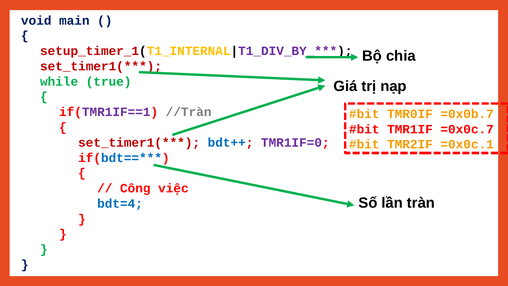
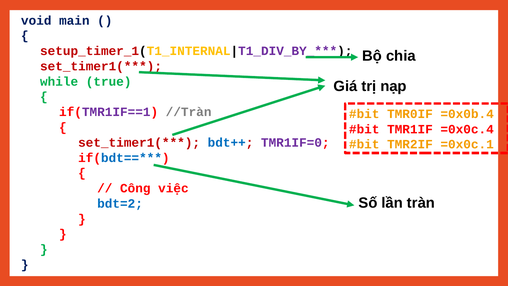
=0x0b.7: =0x0b.7 -> =0x0b.4 (467, 114)
=0x0c.7: =0x0c.7 -> =0x0c.4 (467, 129)
bdt=4: bdt=4 -> bdt=2 (120, 203)
